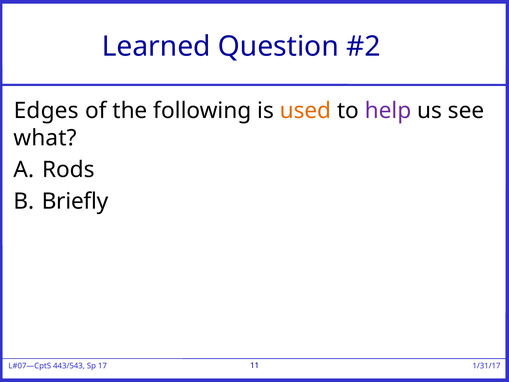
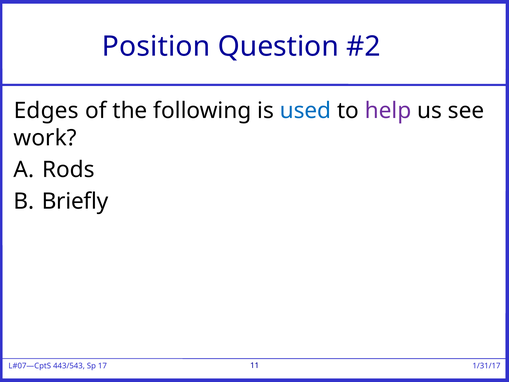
Learned: Learned -> Position (156, 46)
used colour: orange -> blue (305, 111)
what: what -> work (45, 138)
